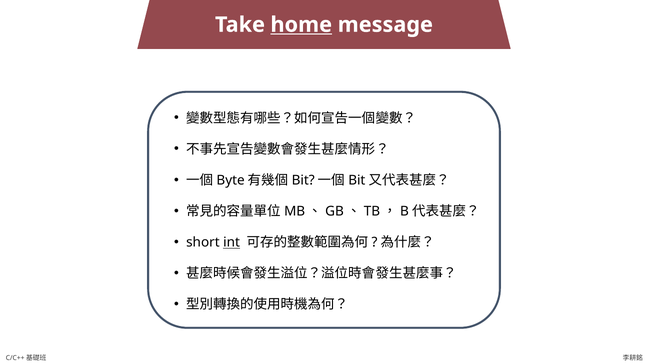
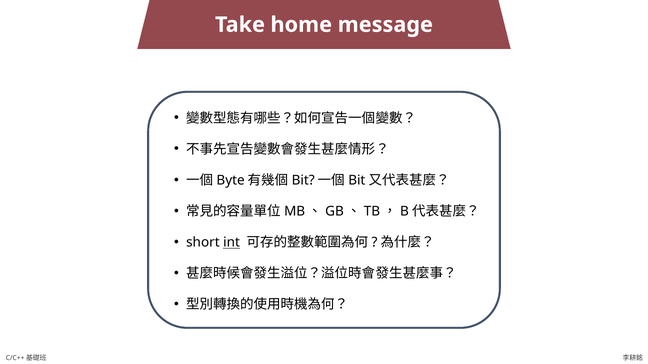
home underline: present -> none (301, 25)
